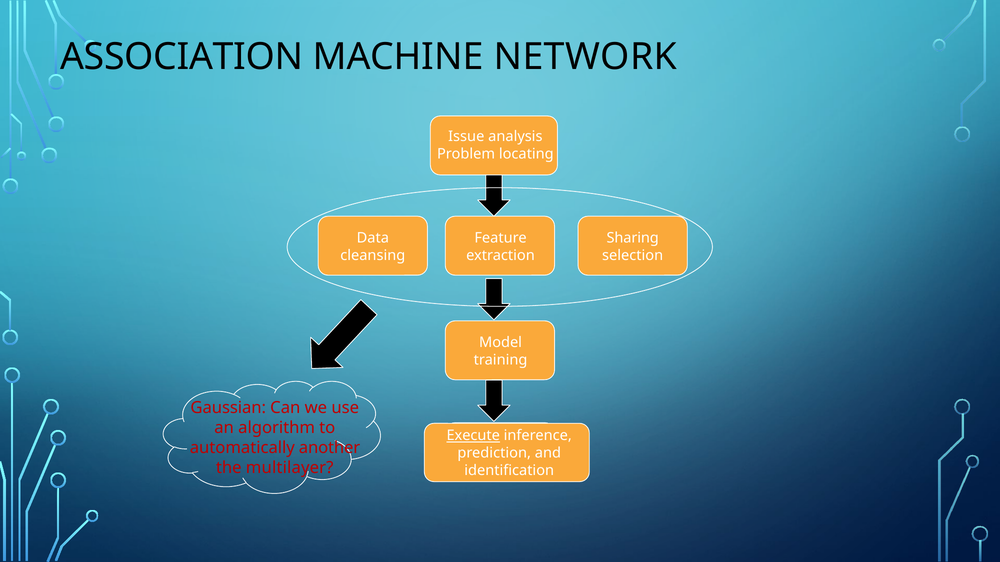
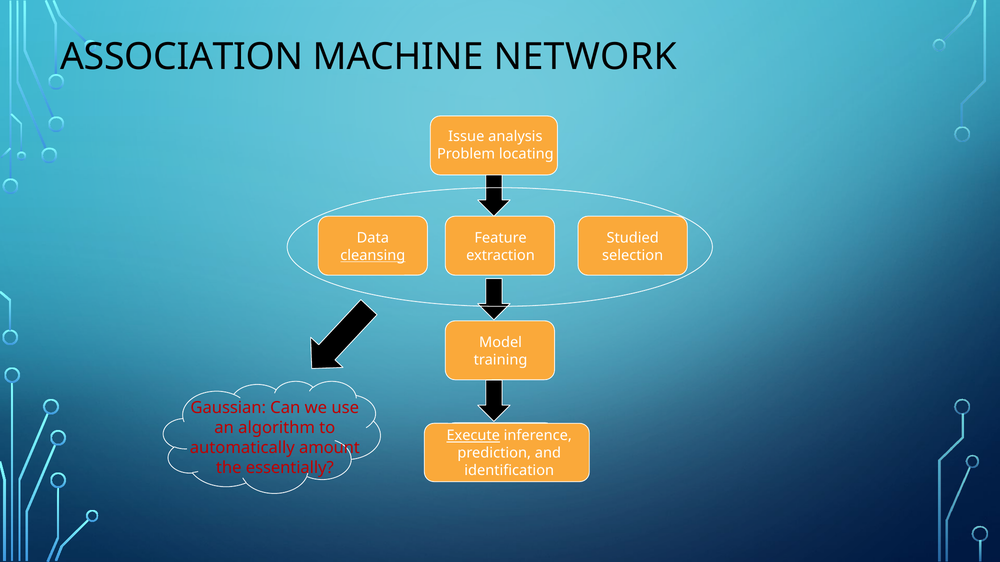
Sharing: Sharing -> Studied (633, 238)
cleansing underline: none -> present (373, 256)
another: another -> amount (329, 448)
multilayer: multilayer -> essentially (290, 468)
